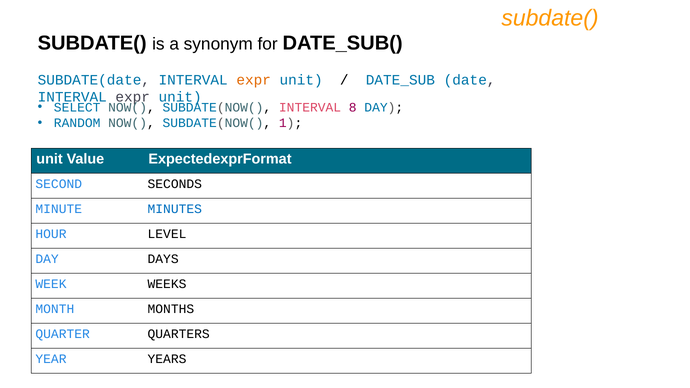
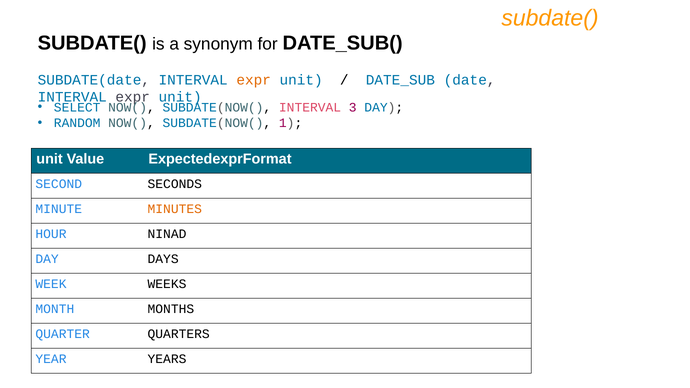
8: 8 -> 3 (353, 107)
MINUTES colour: blue -> orange (175, 209)
LEVEL: LEVEL -> NINAD (167, 234)
